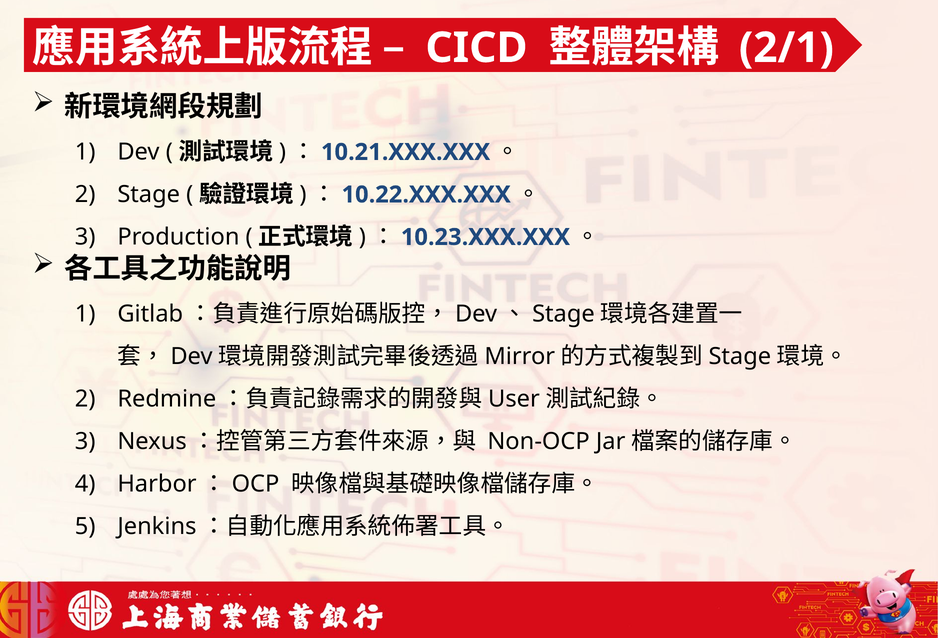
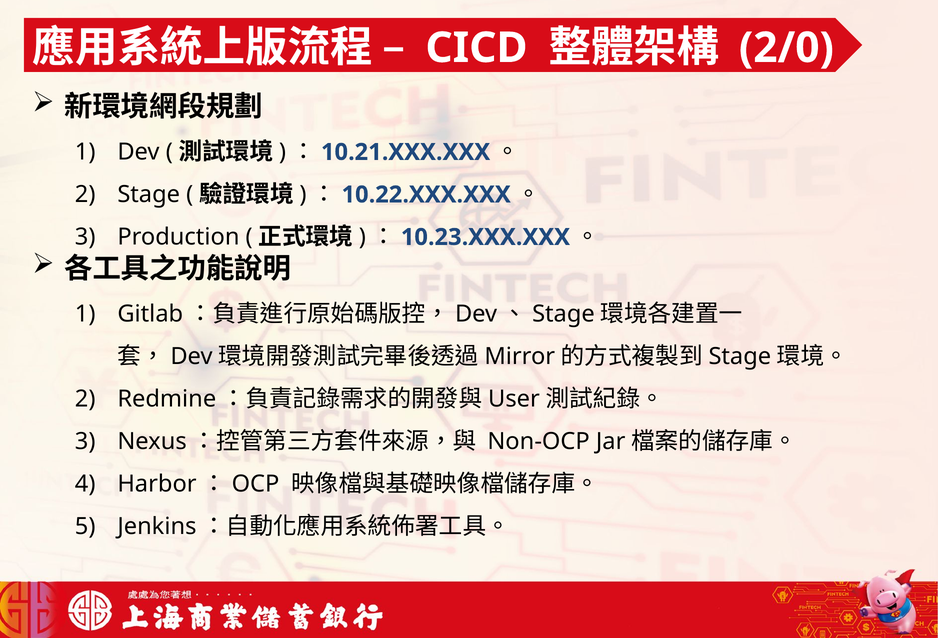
2/1: 2/1 -> 2/0 (786, 48)
